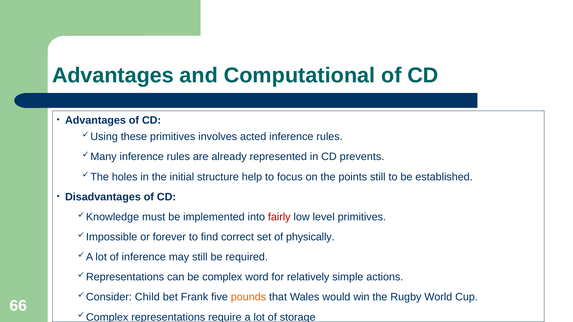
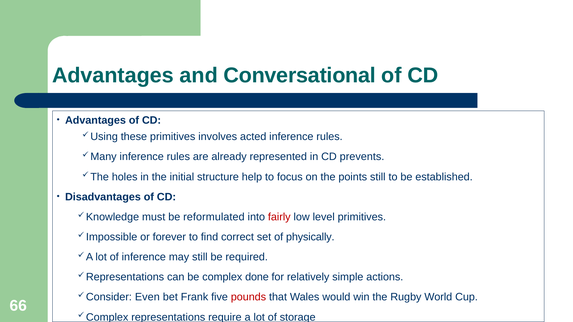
Computational: Computational -> Conversational (300, 76)
implemented: implemented -> reformulated (214, 217)
word: word -> done (257, 277)
Child: Child -> Even (147, 297)
pounds colour: orange -> red (248, 297)
